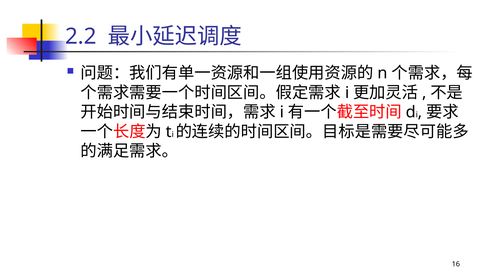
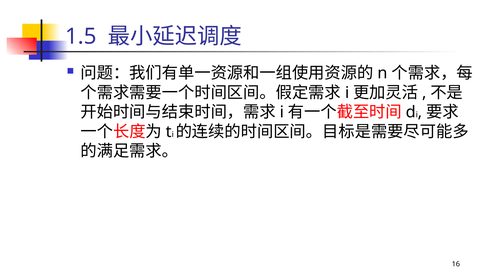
2.2: 2.2 -> 1.5 (81, 37)
